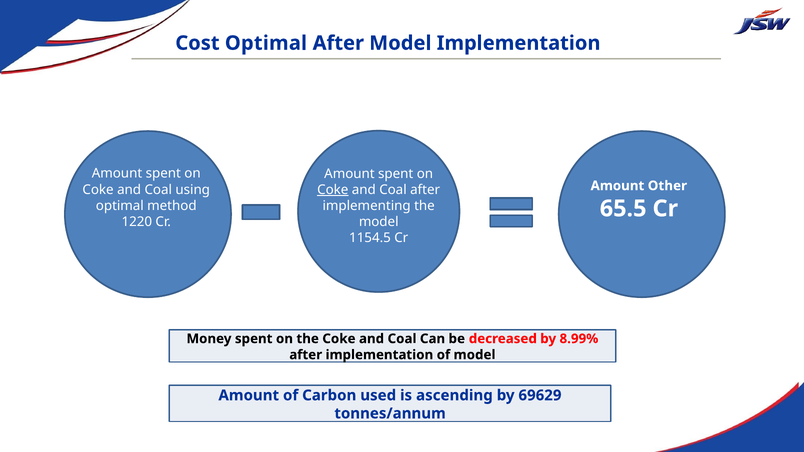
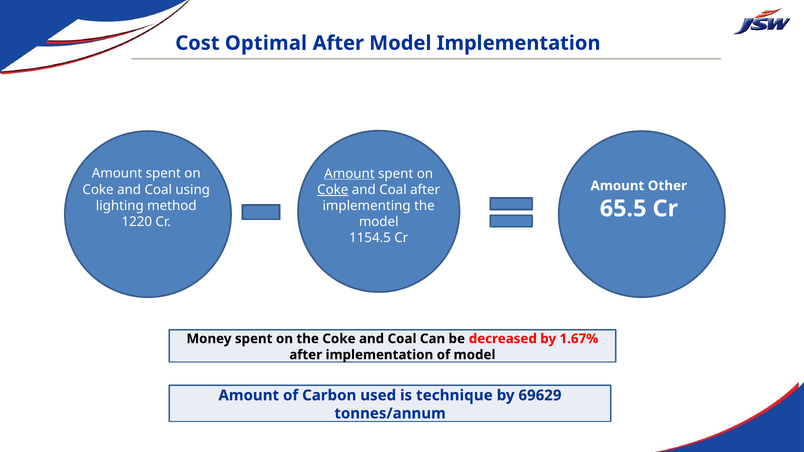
Amount underline: none -> present (349, 174)
optimal: optimal -> lighting (120, 206)
8.99%: 8.99% -> 1.67% (579, 339)
ascending: ascending -> technique (454, 396)
